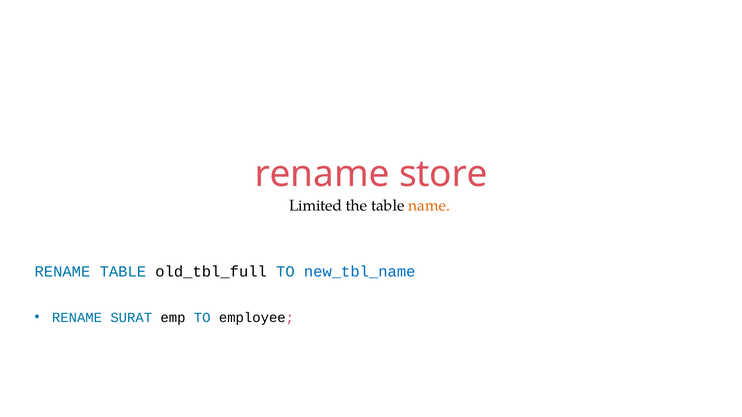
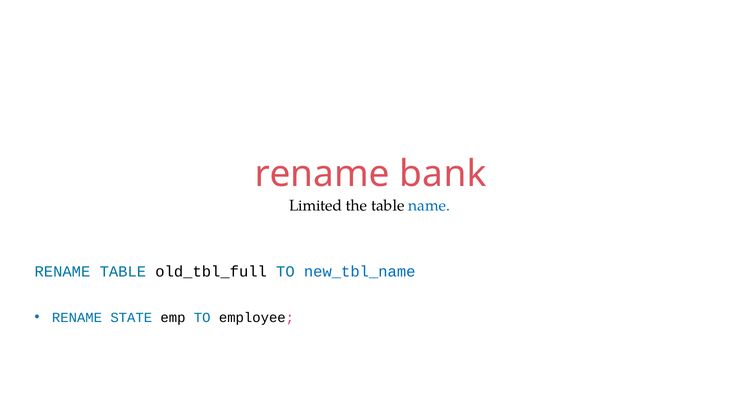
store: store -> bank (443, 174)
name colour: orange -> blue (429, 206)
SURAT: SURAT -> STATE (131, 318)
